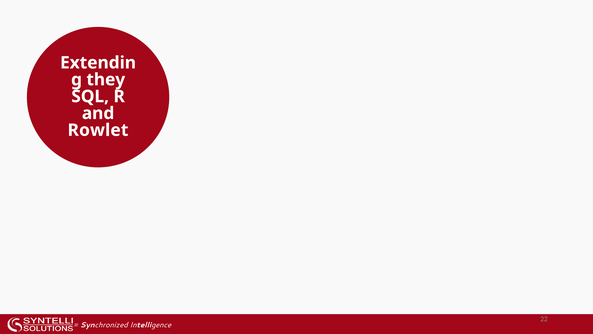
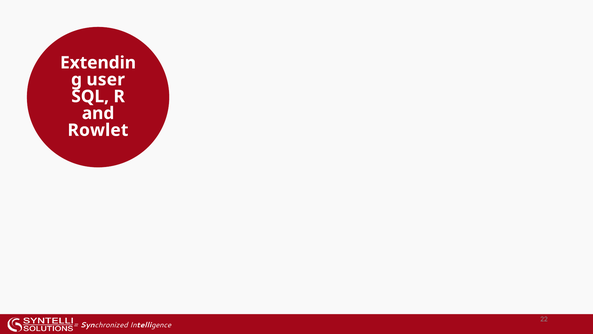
they: they -> user (106, 80)
